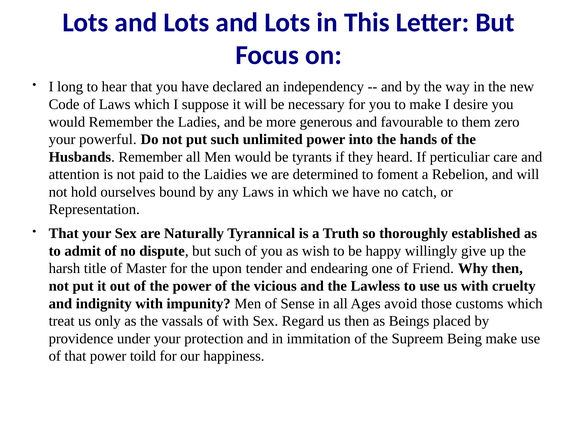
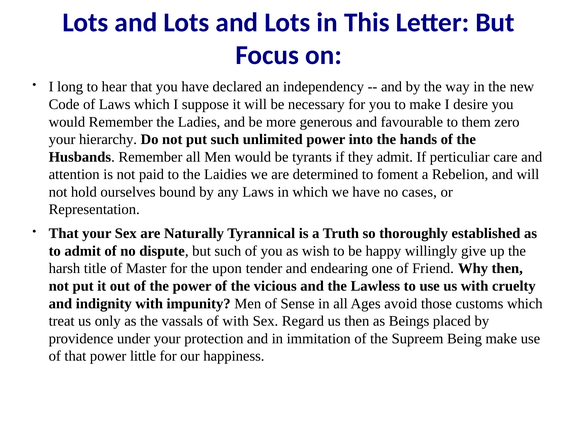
powerful: powerful -> hierarchy (108, 139)
they heard: heard -> admit (395, 157)
catch: catch -> cases (419, 192)
toild: toild -> little (143, 356)
